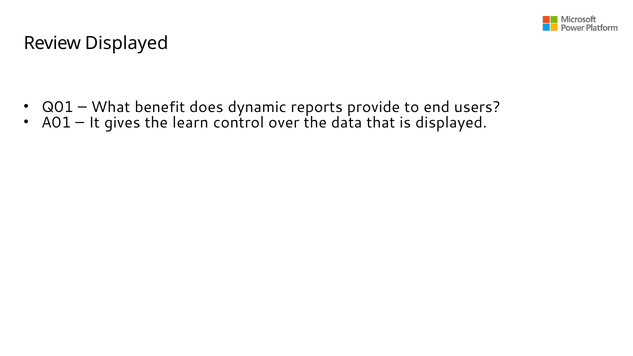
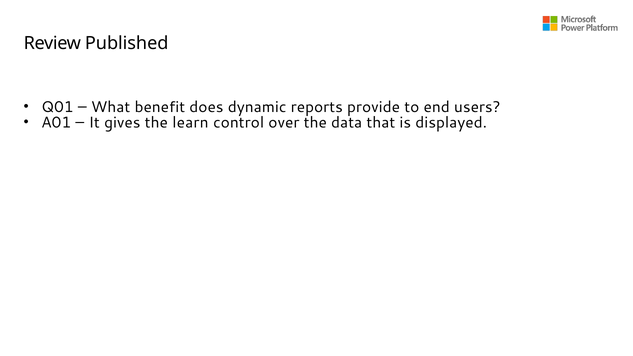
Review Displayed: Displayed -> Published (127, 43)
